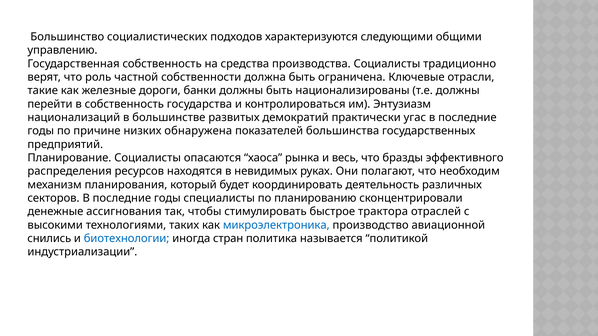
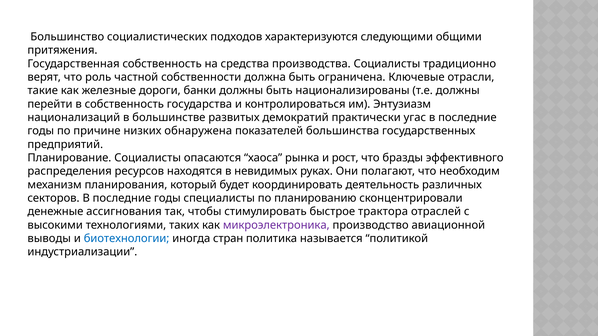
управлению: управлению -> притяжения (62, 50)
весь: весь -> рост (345, 158)
микроэлектроника colour: blue -> purple (276, 225)
снились: снились -> выводы (49, 239)
